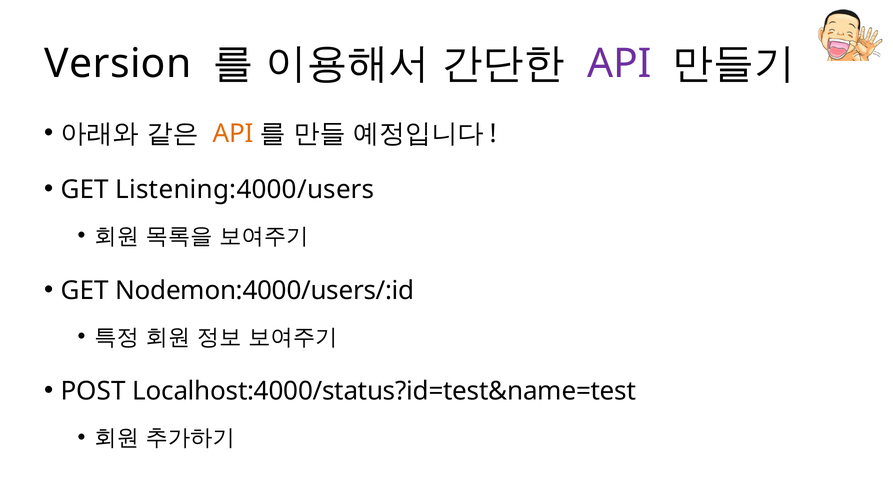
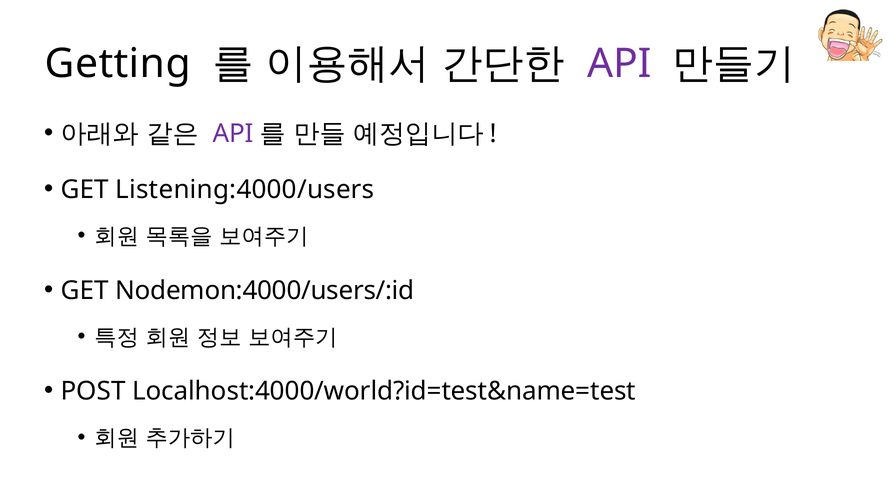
Version: Version -> Getting (118, 64)
API colour: orange -> purple (233, 134)
Localhost:4000/status?id=test&name=test: Localhost:4000/status?id=test&name=test -> Localhost:4000/world?id=test&name=test (384, 392)
